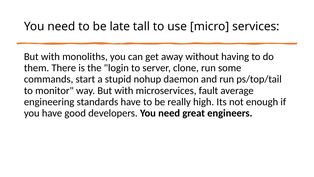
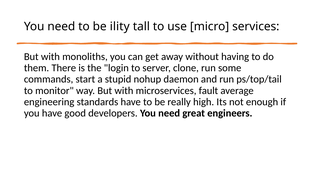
late: late -> ility (120, 26)
